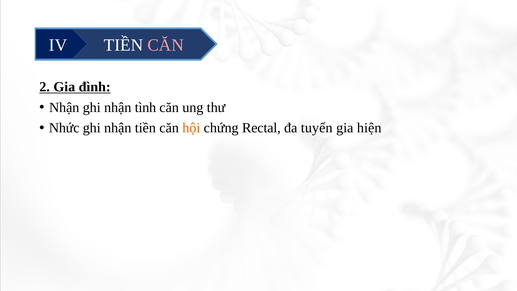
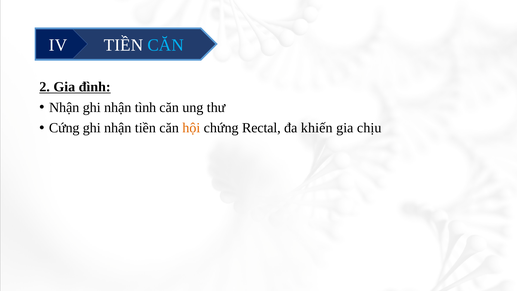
CĂN colour: pink -> light blue (166, 45)
Nhức: Nhức -> Cứng (64, 128)
tuyến: tuyến -> khiến (317, 128)
hiện: hiện -> chịu (369, 128)
